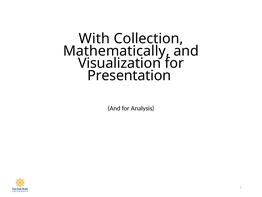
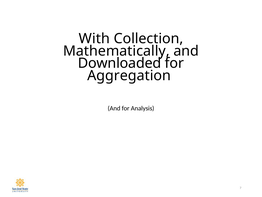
Visualization: Visualization -> Downloaded (120, 63)
Presentation: Presentation -> Aggregation (129, 75)
